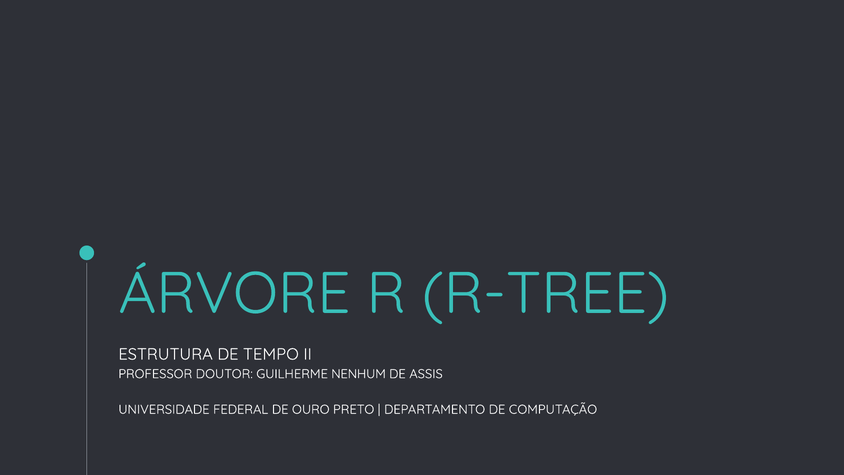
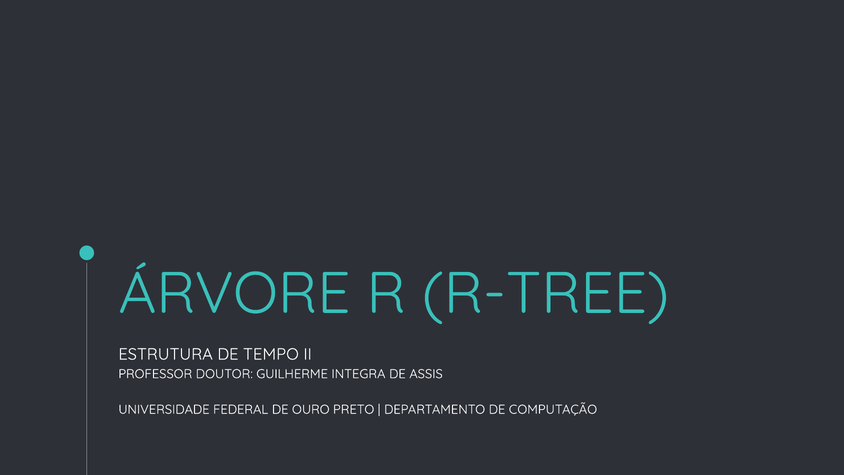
NENHUM: NENHUM -> INTEGRA (358, 374)
